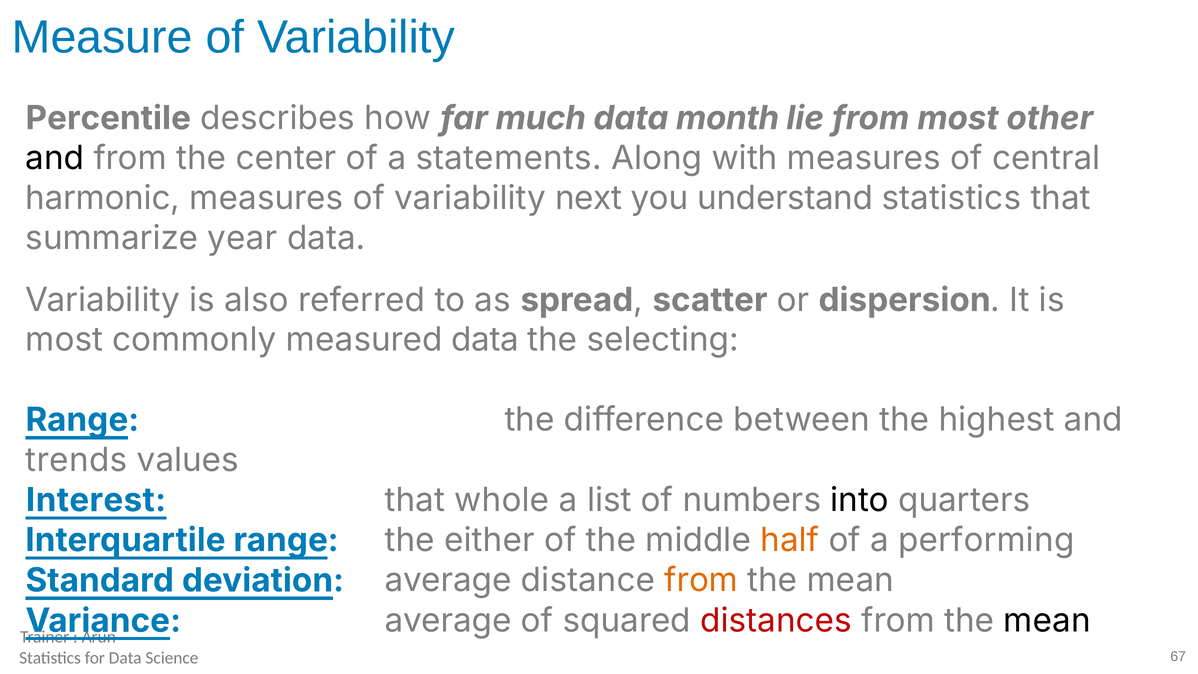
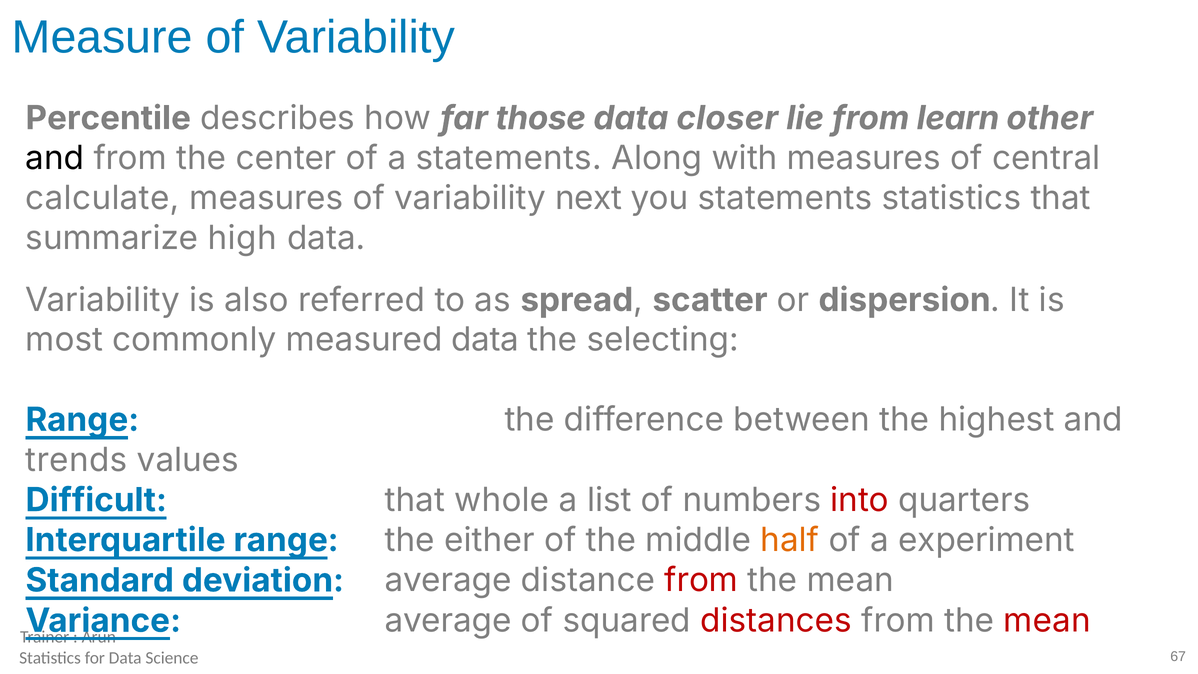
much: much -> those (541, 118)
month: month -> closer (727, 118)
from most: most -> learn (958, 118)
harmonic: harmonic -> calculate (102, 198)
you understand: understand -> statements (785, 198)
year: year -> high (242, 238)
Interest: Interest -> Difficult (96, 500)
into colour: black -> red (860, 500)
performing: performing -> experiment (986, 540)
from colour: orange -> red (701, 580)
mean colour: black -> red (1047, 621)
